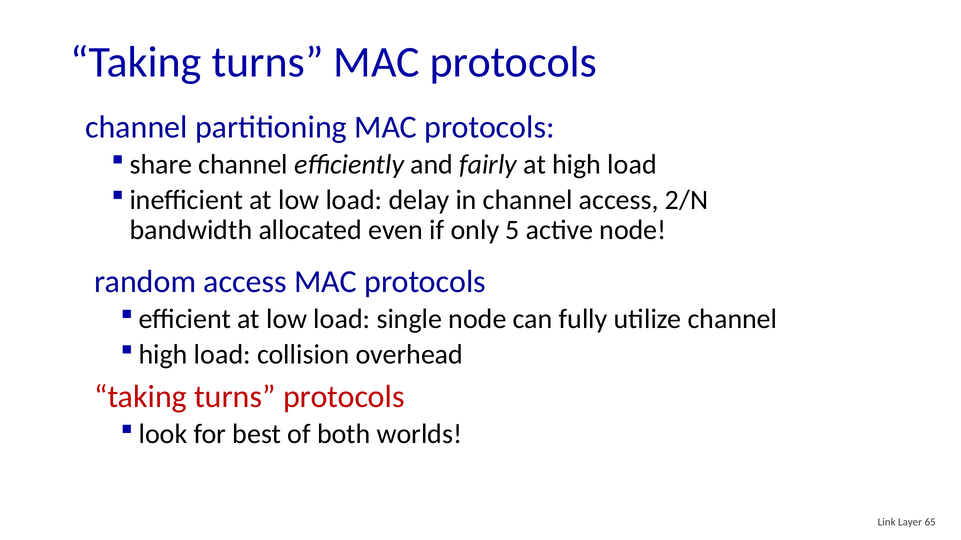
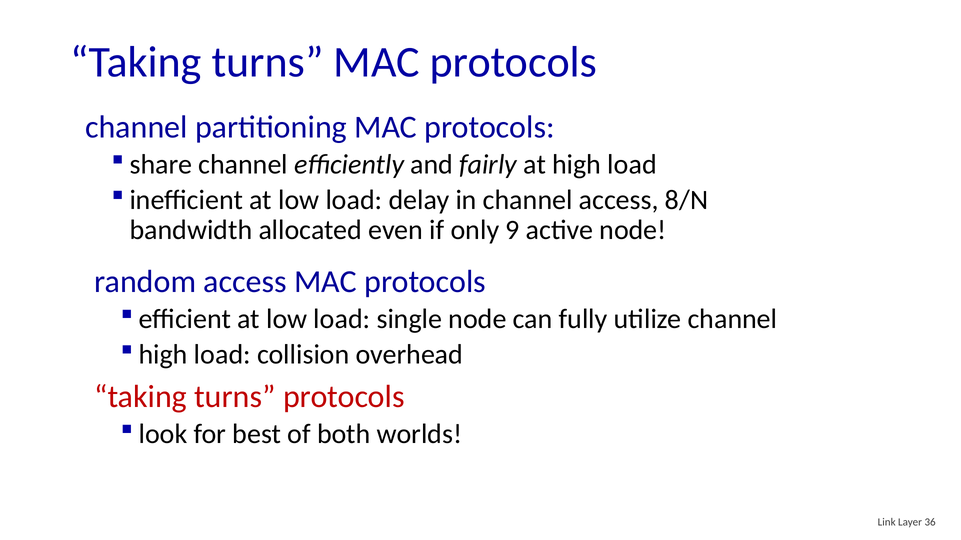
2/N: 2/N -> 8/N (687, 200)
5: 5 -> 9 (513, 230)
65: 65 -> 36 (930, 523)
